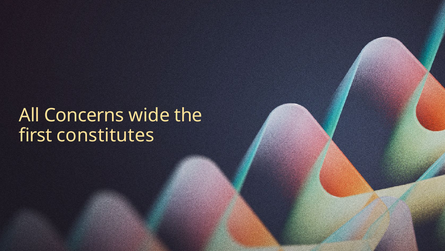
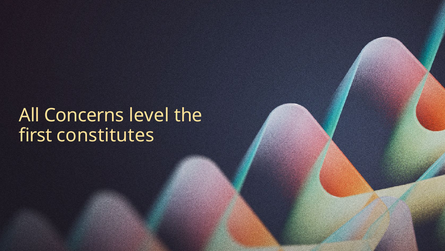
wide: wide -> level (149, 115)
